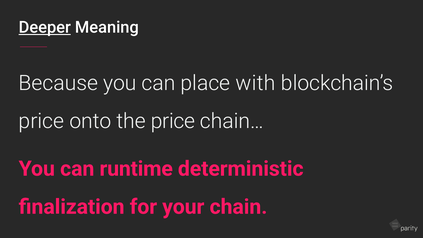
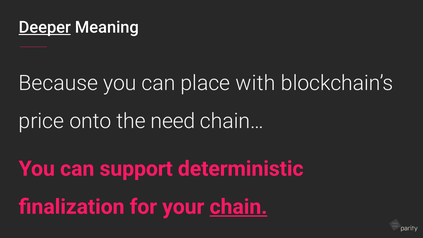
the price: price -> need (173, 121)
runtime: runtime -> support (136, 169)
chain underline: none -> present (238, 207)
